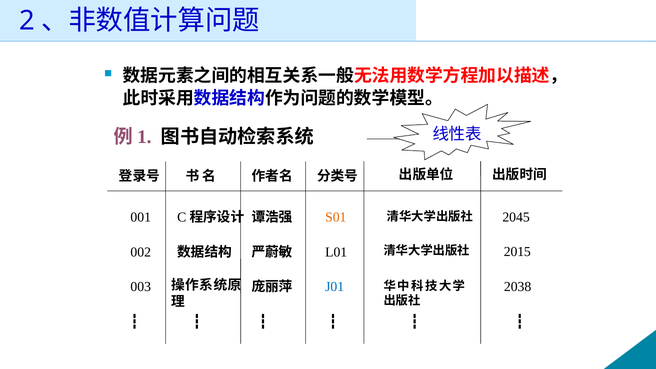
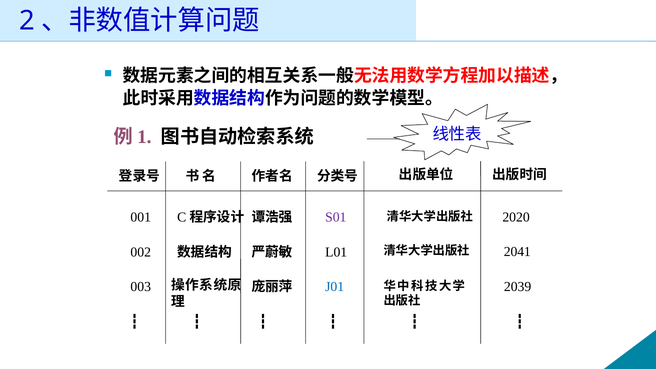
S01 colour: orange -> purple (336, 217)
2045: 2045 -> 2020 (516, 217)
2015: 2015 -> 2041 (517, 252)
2038: 2038 -> 2039 (518, 287)
